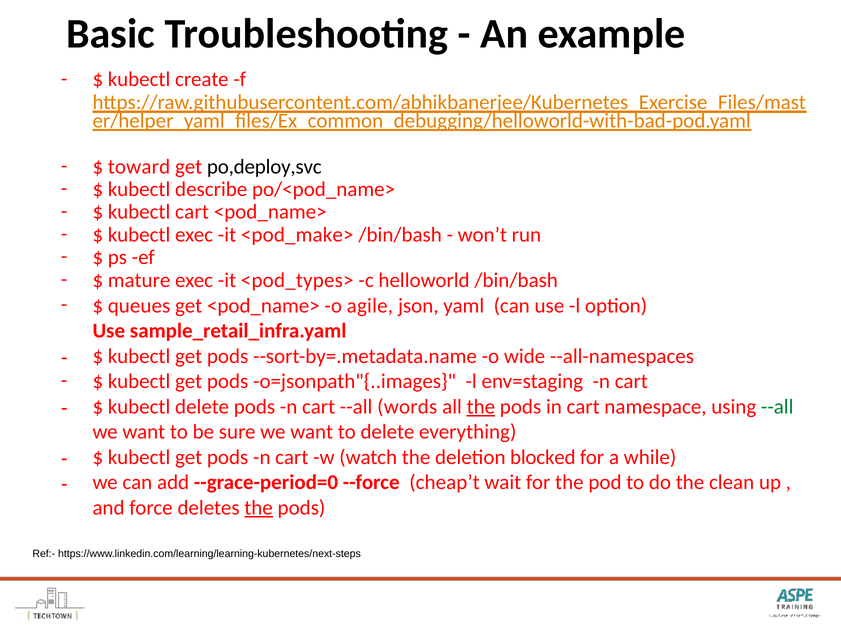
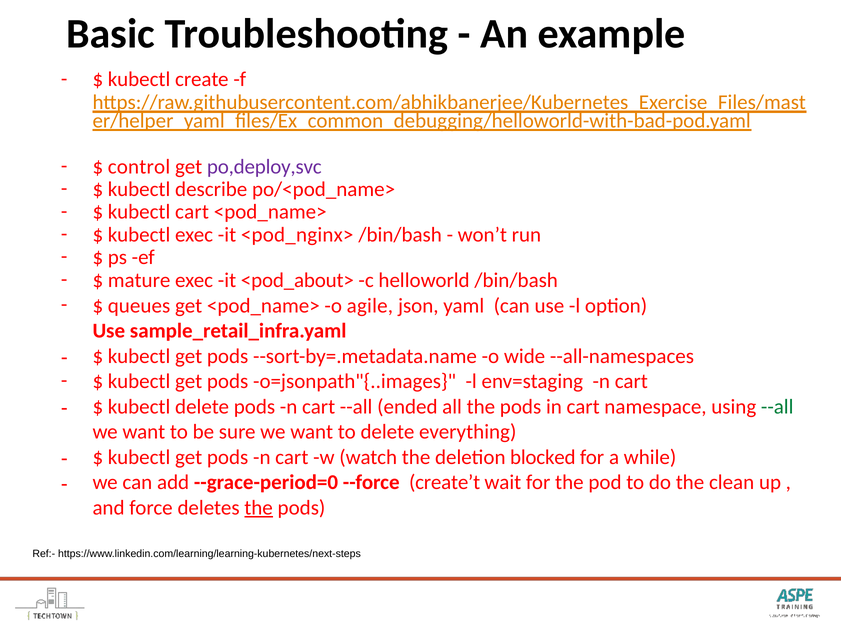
toward: toward -> control (139, 166)
po,deploy,svc colour: black -> purple (264, 166)
<pod_make>: <pod_make> -> <pod_nginx> (297, 235)
<pod_types>: <pod_types> -> <pod_about> (297, 280)
words: words -> ended (407, 407)
the underline: present -> none (481, 407)
cheap’t: cheap’t -> create’t (445, 482)
